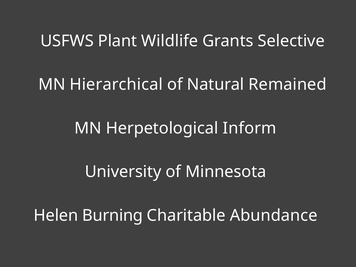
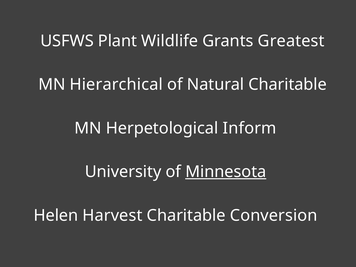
Selective: Selective -> Greatest (291, 41)
Natural Remained: Remained -> Charitable (288, 85)
Minnesota underline: none -> present (226, 172)
Burning: Burning -> Harvest (112, 215)
Abundance: Abundance -> Conversion (274, 215)
